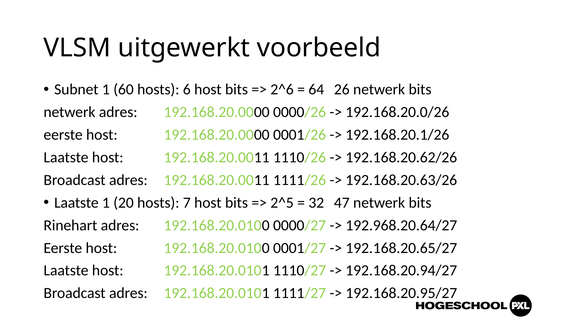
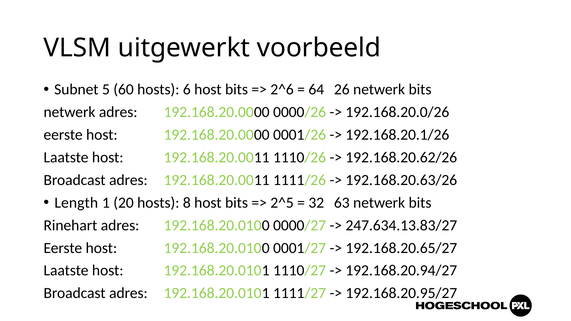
Subnet 1: 1 -> 5 (106, 90)
Laatste: Laatste -> Length (76, 203)
7: 7 -> 8 (187, 203)
47: 47 -> 63 (342, 203)
192.968.20.64/27: 192.968.20.64/27 -> 247.634.13.83/27 (401, 225)
